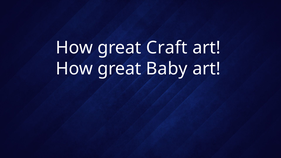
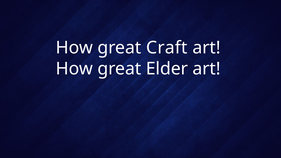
Baby: Baby -> Elder (167, 69)
